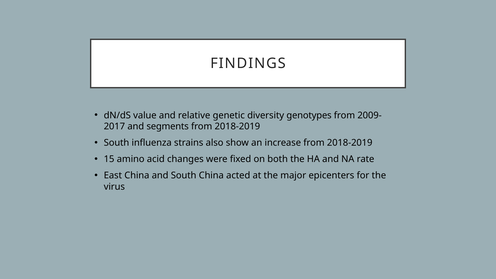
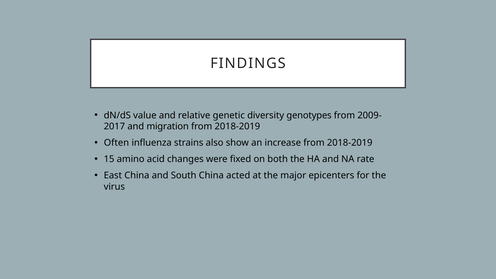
segments: segments -> migration (168, 127)
South: South -> Often (116, 143)
